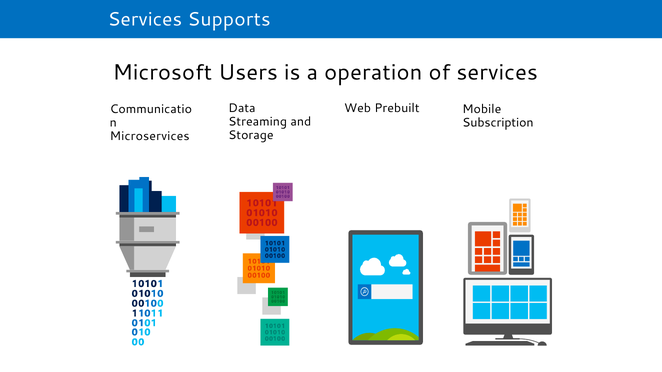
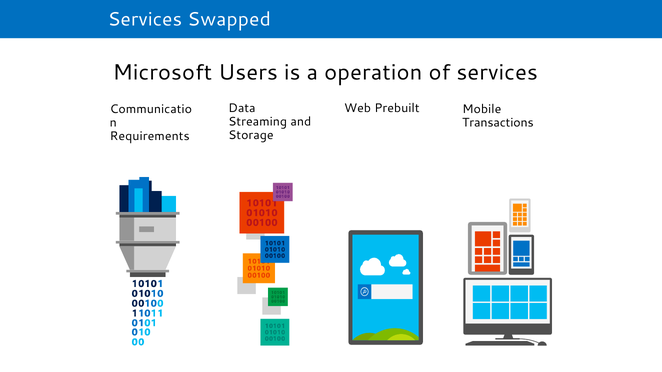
Supports: Supports -> Swapped (229, 20)
Subscription: Subscription -> Transactions (498, 123)
Microservices: Microservices -> Requirements (150, 136)
